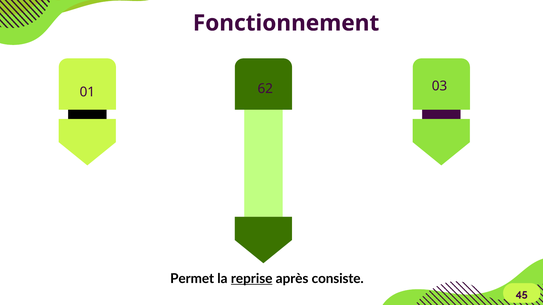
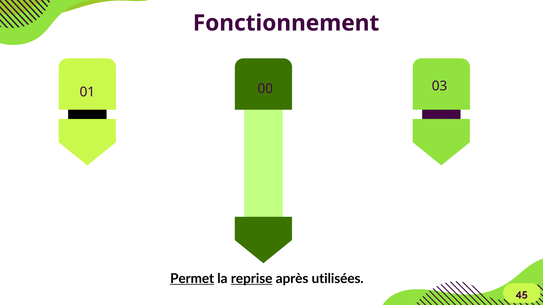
62: 62 -> 00 (265, 89)
Permet underline: none -> present (192, 279)
consiste: consiste -> utilisées (338, 279)
